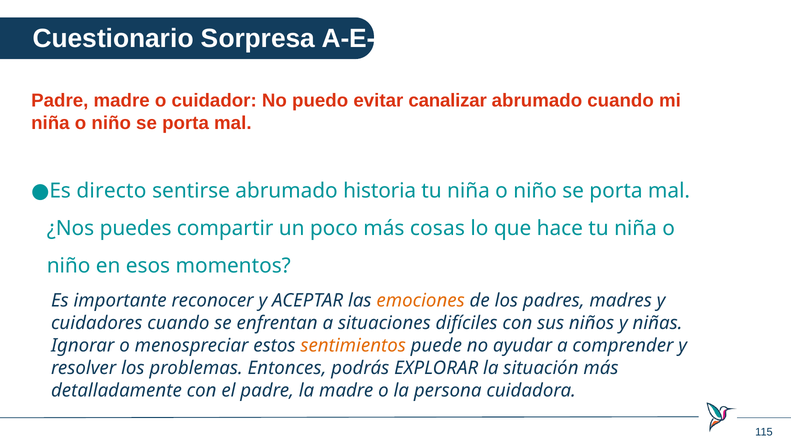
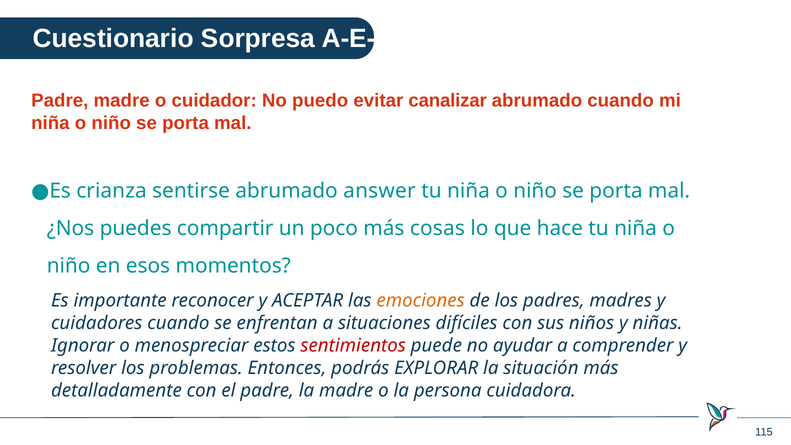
directo: directo -> crianza (112, 191)
historia: historia -> answer (379, 191)
sentimientos colour: orange -> red (353, 345)
